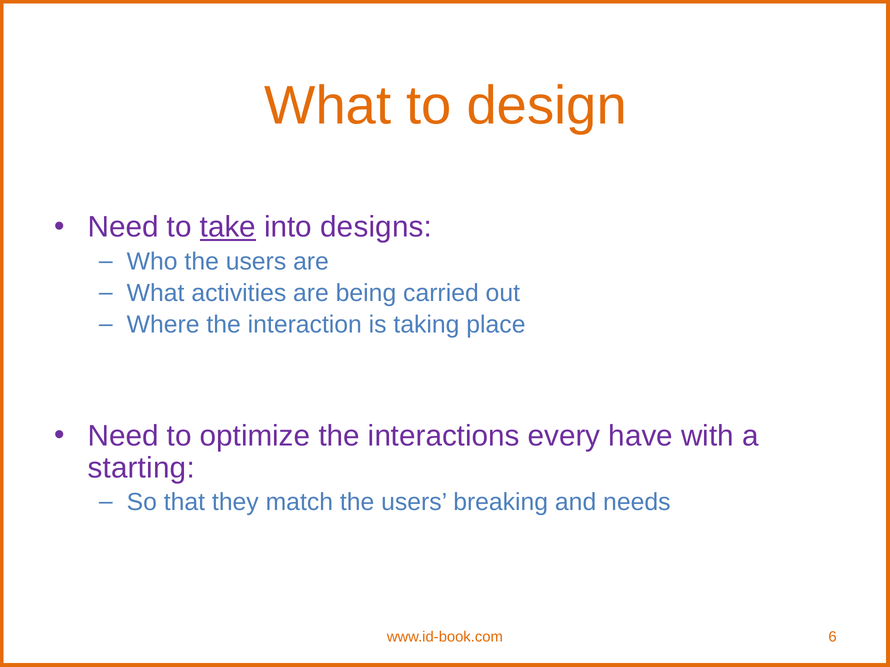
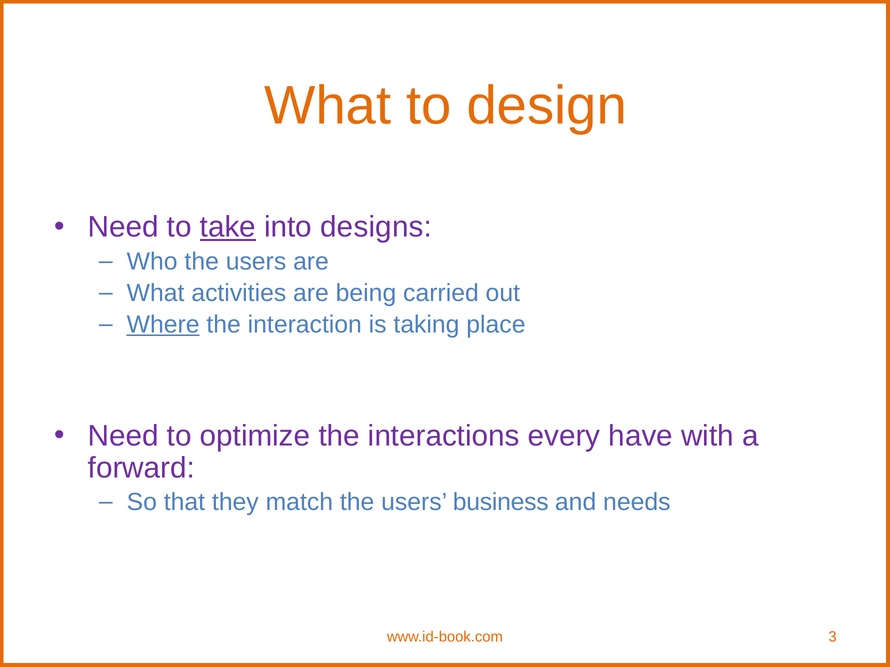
Where underline: none -> present (163, 325)
starting: starting -> forward (141, 468)
breaking: breaking -> business (501, 502)
6: 6 -> 3 (833, 637)
